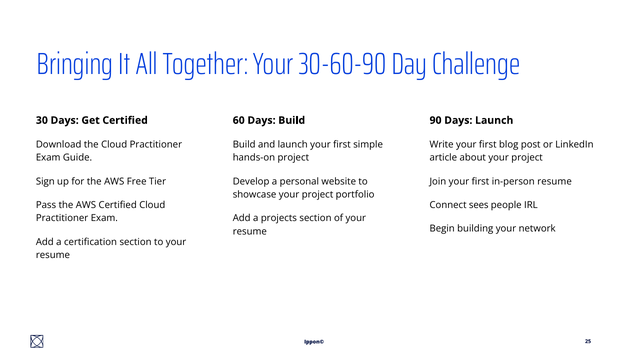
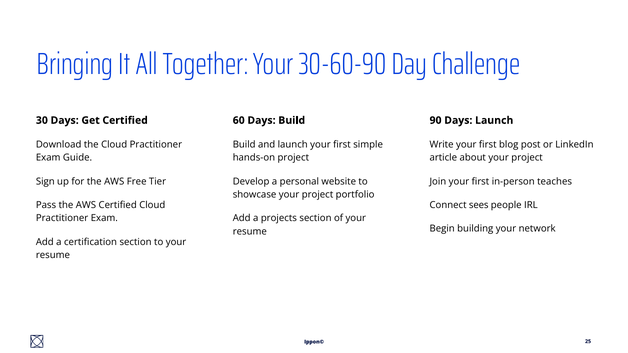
in-person resume: resume -> teaches (555, 182)
